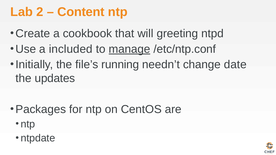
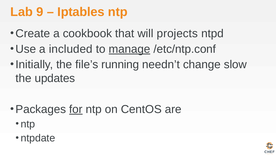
2: 2 -> 9 (40, 12)
Content: Content -> Iptables (81, 12)
greeting: greeting -> projects (177, 34)
date: date -> slow (235, 65)
for underline: none -> present (76, 109)
